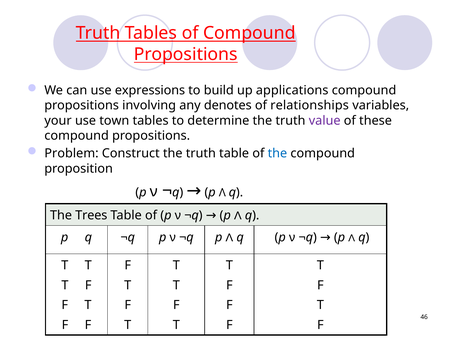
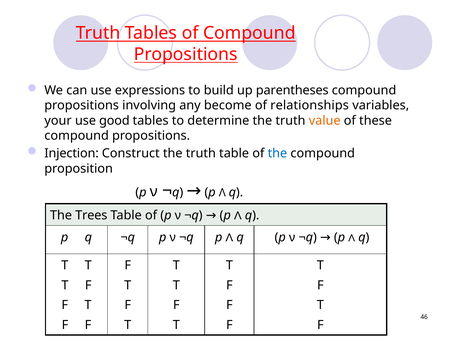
applications: applications -> parentheses (292, 90)
denotes: denotes -> become (228, 106)
town: town -> good (114, 121)
value colour: purple -> orange (325, 121)
Problem: Problem -> Injection (72, 154)
